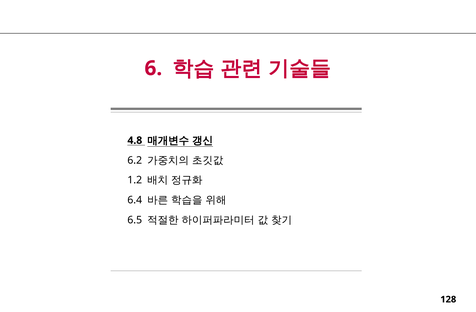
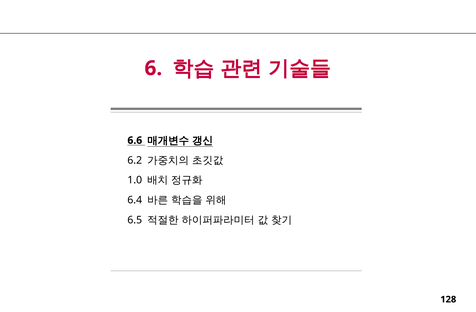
4.8: 4.8 -> 6.6 (135, 141)
1.2: 1.2 -> 1.0 (135, 181)
